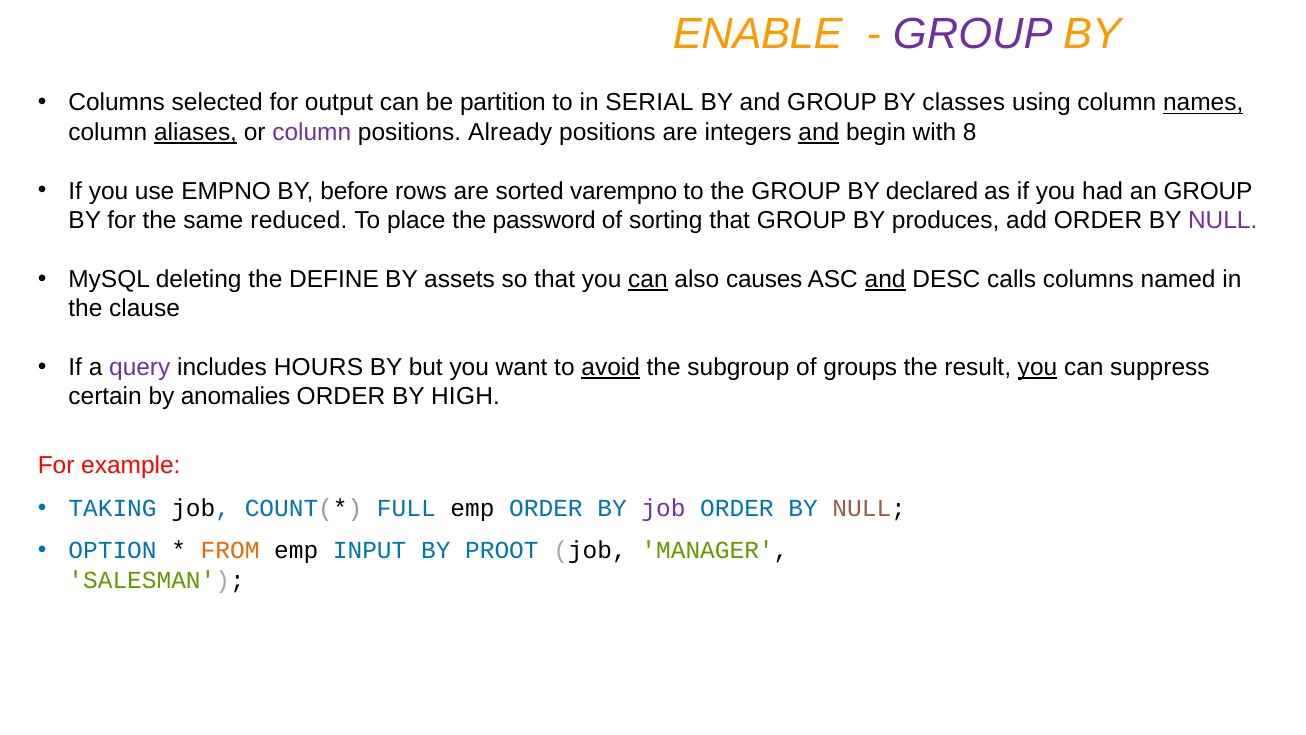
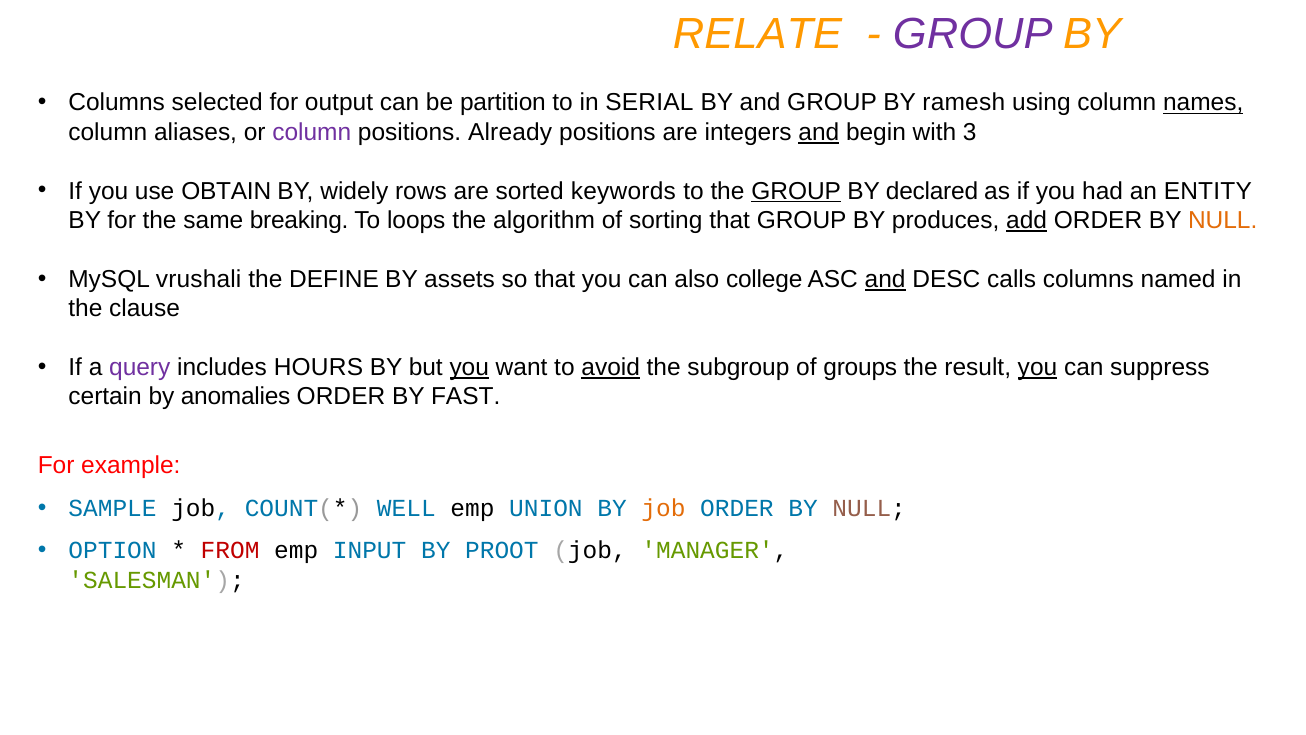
ENABLE: ENABLE -> RELATE (757, 34)
classes: classes -> ramesh (964, 103)
aliases underline: present -> none (196, 132)
8: 8 -> 3 (970, 132)
EMPNO: EMPNO -> OBTAIN (226, 191)
before: before -> widely (354, 191)
varempno: varempno -> keywords (623, 191)
GROUP underline: none -> present (796, 191)
an GROUP: GROUP -> ENTITY (1208, 191)
reduced: reduced -> breaking (299, 220)
place: place -> loops (416, 220)
password: password -> algorithm (544, 220)
add underline: none -> present (1027, 220)
NULL colour: purple -> orange (1223, 220)
deleting: deleting -> vrushali (199, 279)
can underline: present -> none (648, 279)
causes: causes -> college (764, 279)
you underline: none -> present (469, 367)
HIGH: HIGH -> FAST (466, 397)
TAKING: TAKING -> SAMPLE (113, 508)
FULL: FULL -> WELL (406, 508)
emp ORDER: ORDER -> UNION (546, 508)
job colour: purple -> orange (663, 508)
FROM colour: orange -> red (230, 550)
